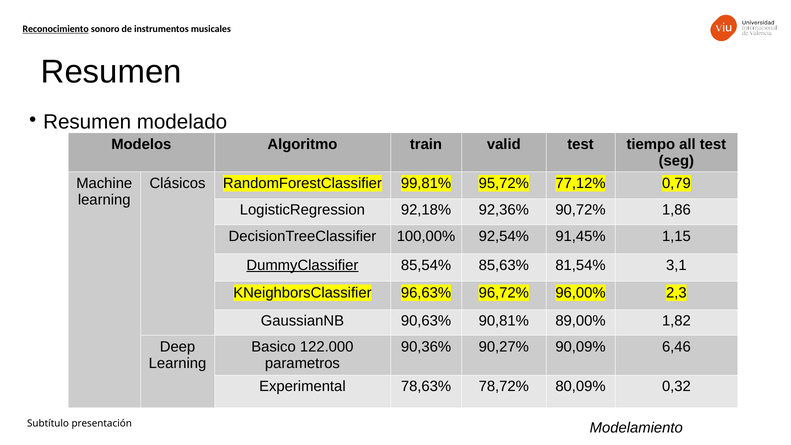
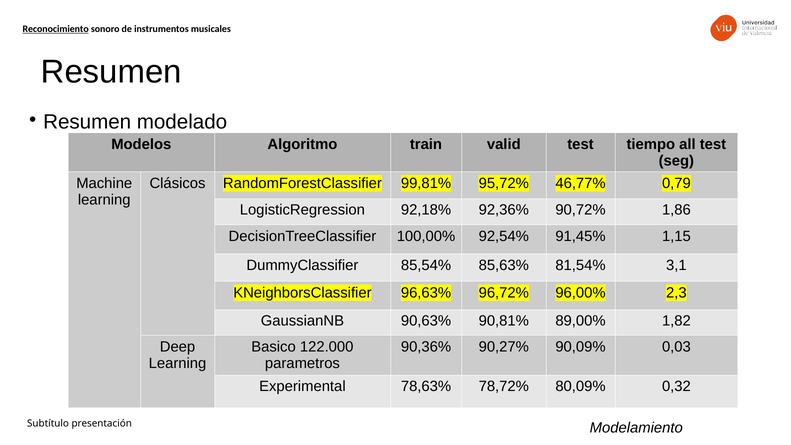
77,12%: 77,12% -> 46,77% (581, 183)
DummyClassifier underline: present -> none (302, 265)
6,46: 6,46 -> 0,03 (676, 347)
